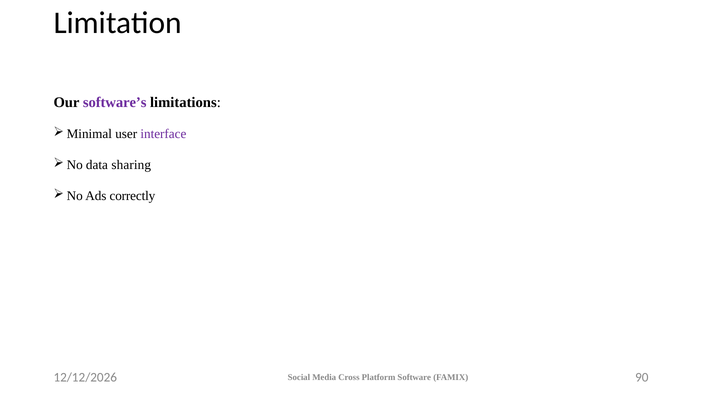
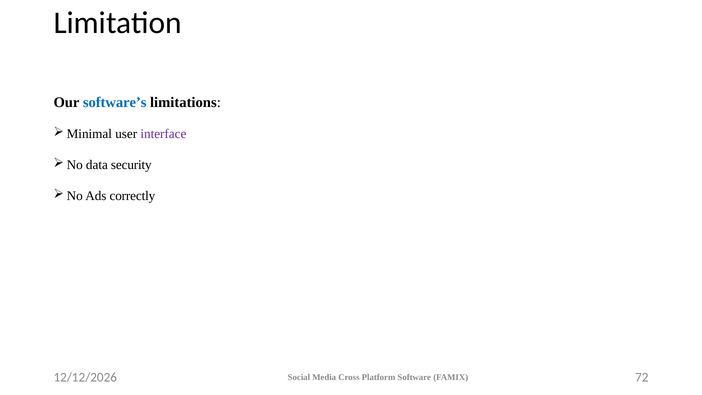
software’s colour: purple -> blue (115, 102)
sharing: sharing -> security (131, 165)
90: 90 -> 72 (642, 377)
